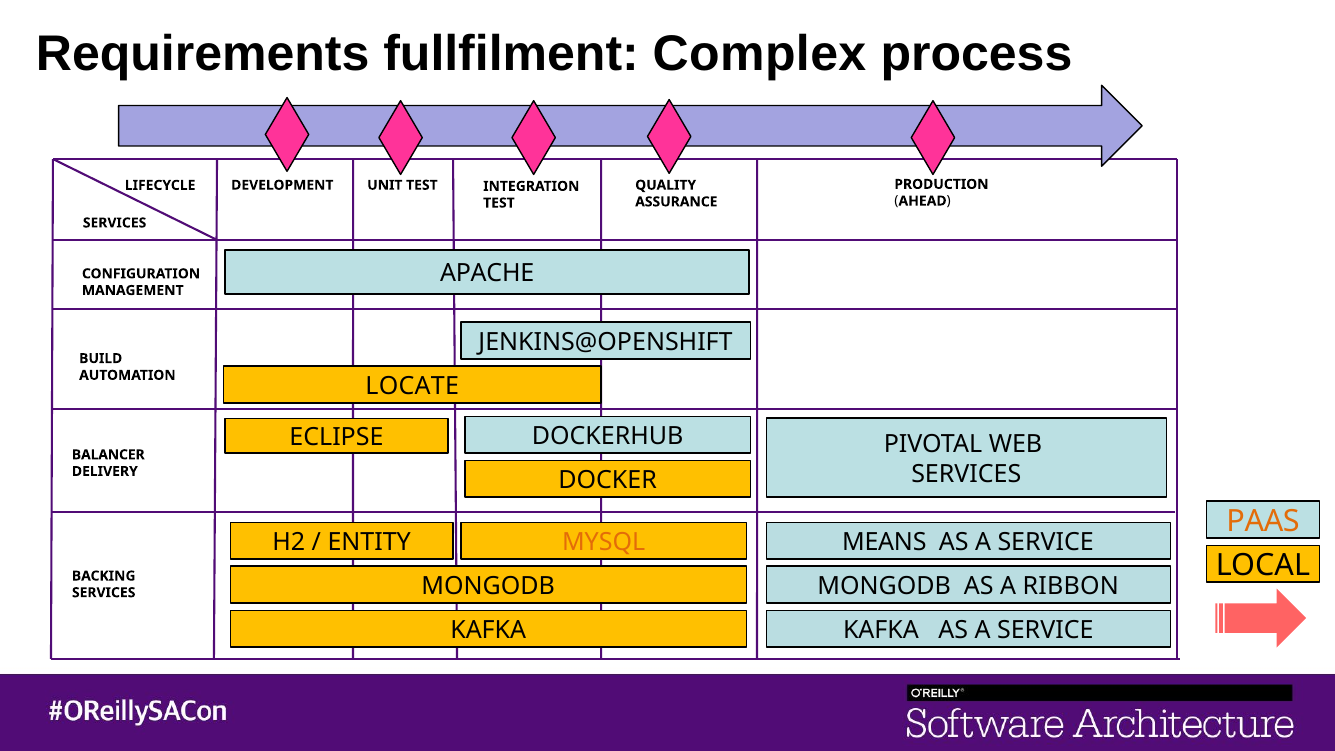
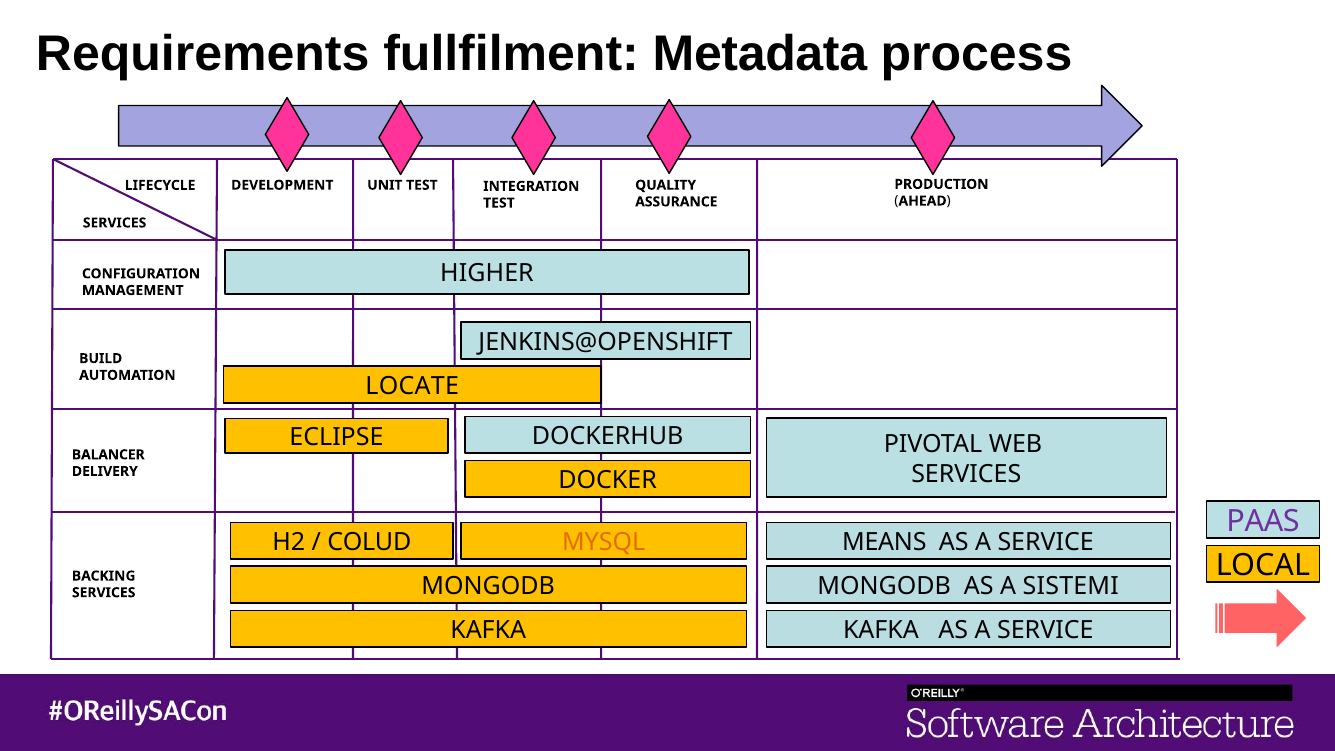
Complex: Complex -> Metadata (760, 54)
APACHE: APACHE -> HIGHER (487, 274)
PAAS colour: orange -> purple (1263, 522)
ENTITY: ENTITY -> COLUD (369, 542)
RIBBON: RIBBON -> SISTEMI (1071, 586)
